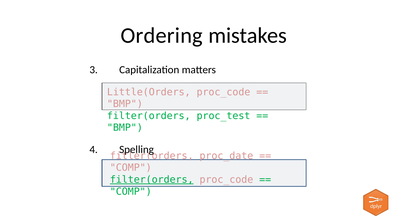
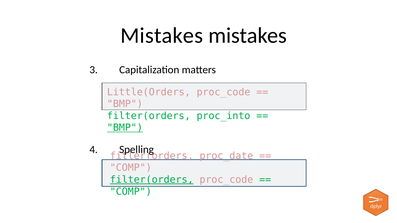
Ordering: Ordering -> Mistakes (162, 36)
proc_test: proc_test -> proc_into (223, 116)
BMP underline: none -> present (125, 128)
